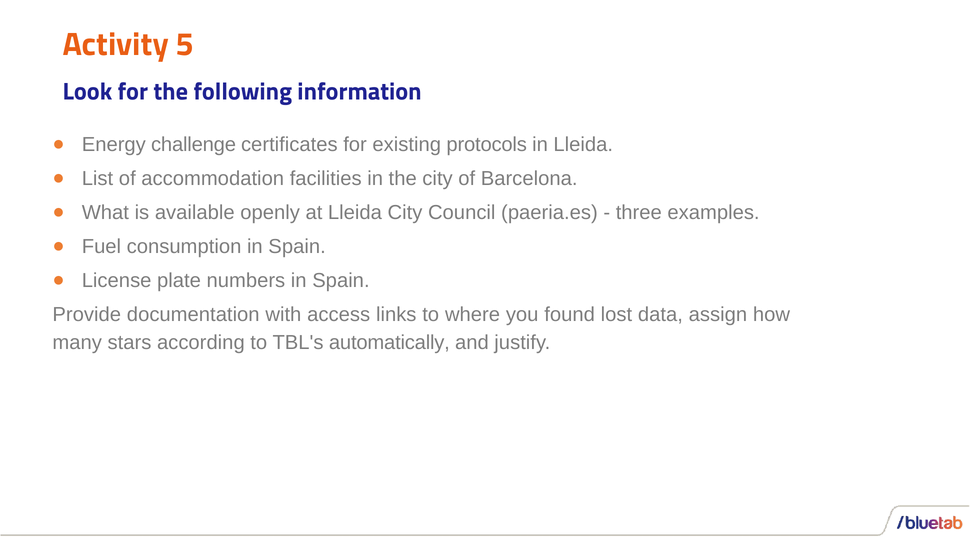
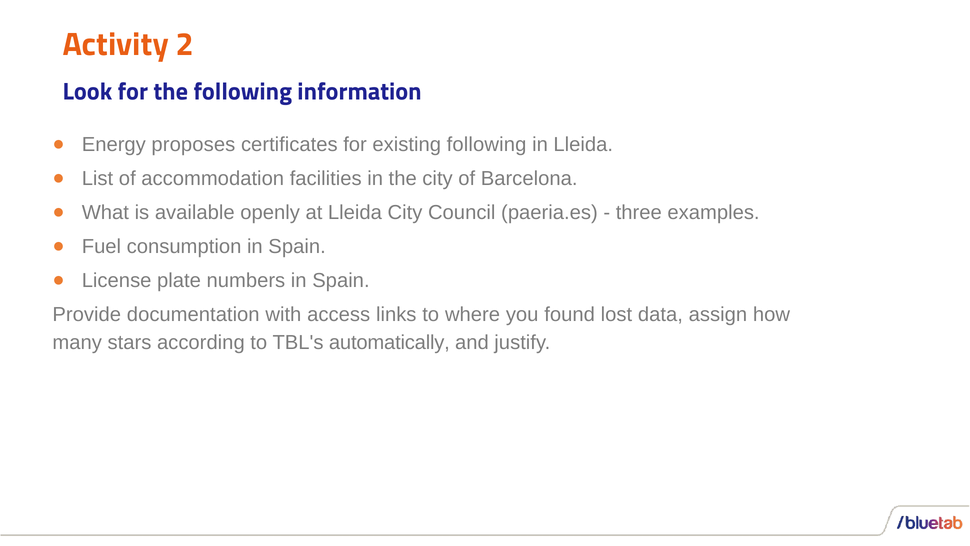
5: 5 -> 2 (185, 45)
challenge: challenge -> proposes (193, 145)
existing protocols: protocols -> following (487, 145)
